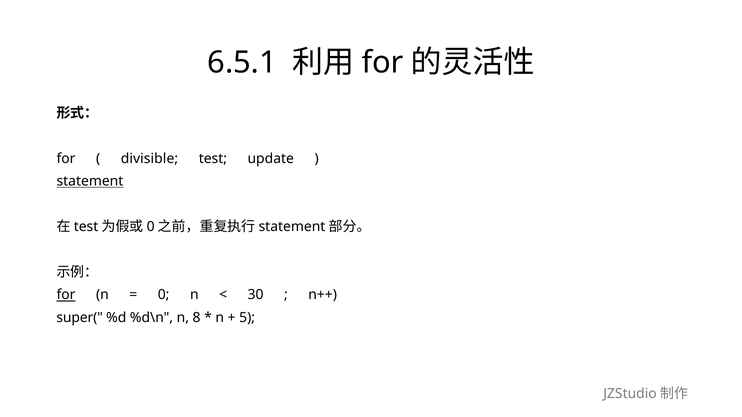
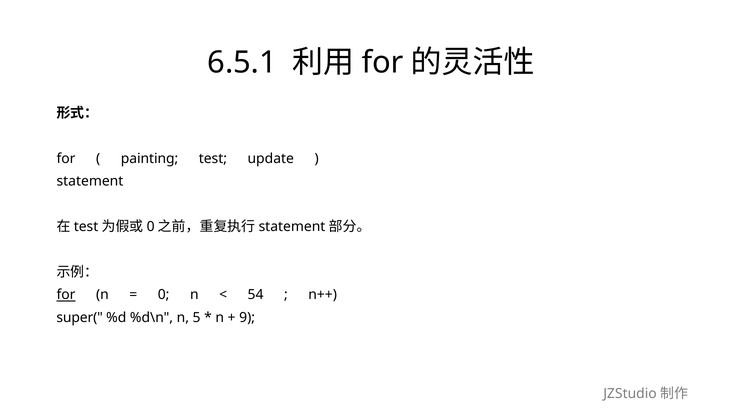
divisible: divisible -> painting (150, 159)
statement underline: present -> none (90, 181)
30: 30 -> 54 (256, 295)
8: 8 -> 5 (197, 318)
5: 5 -> 9 (247, 318)
